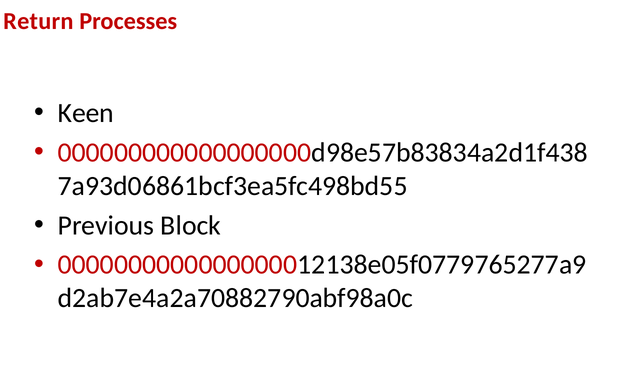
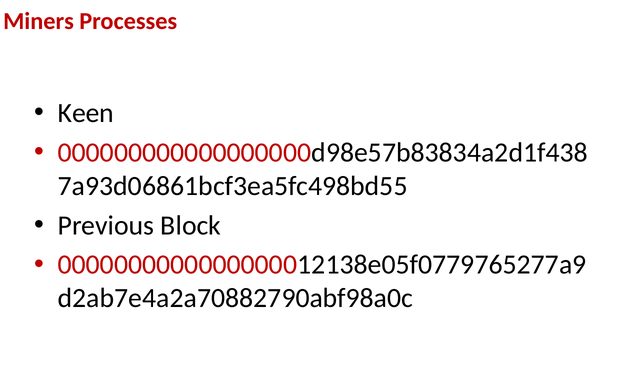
Return: Return -> Miners (38, 21)
